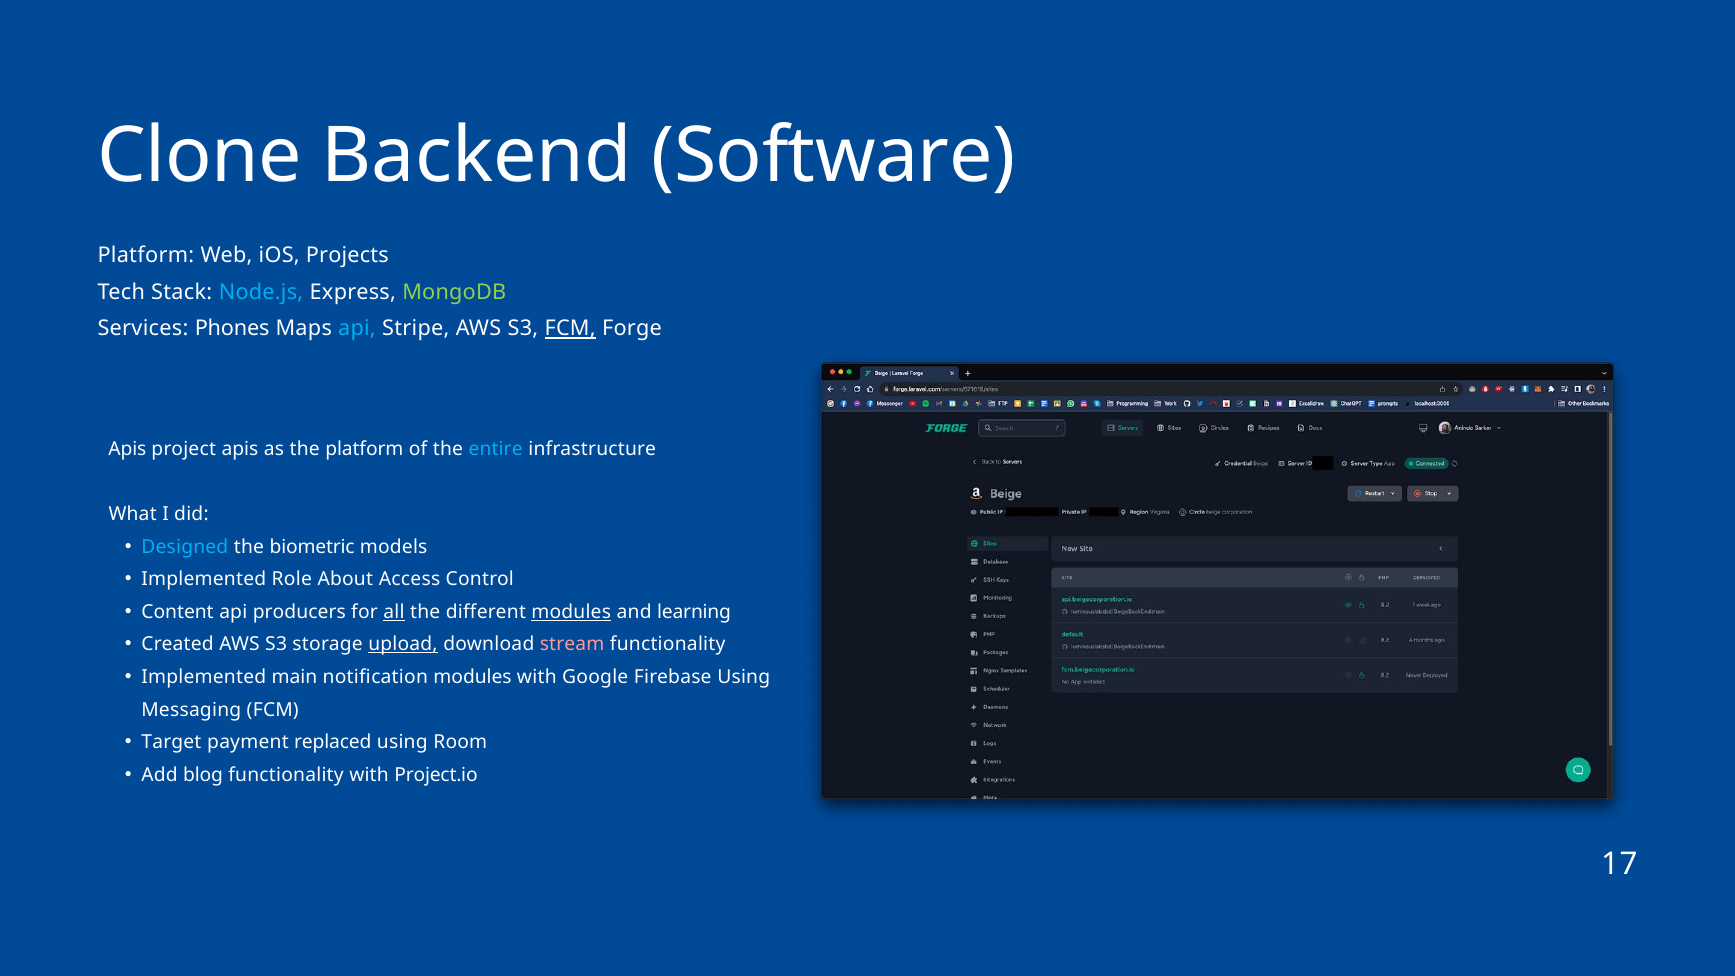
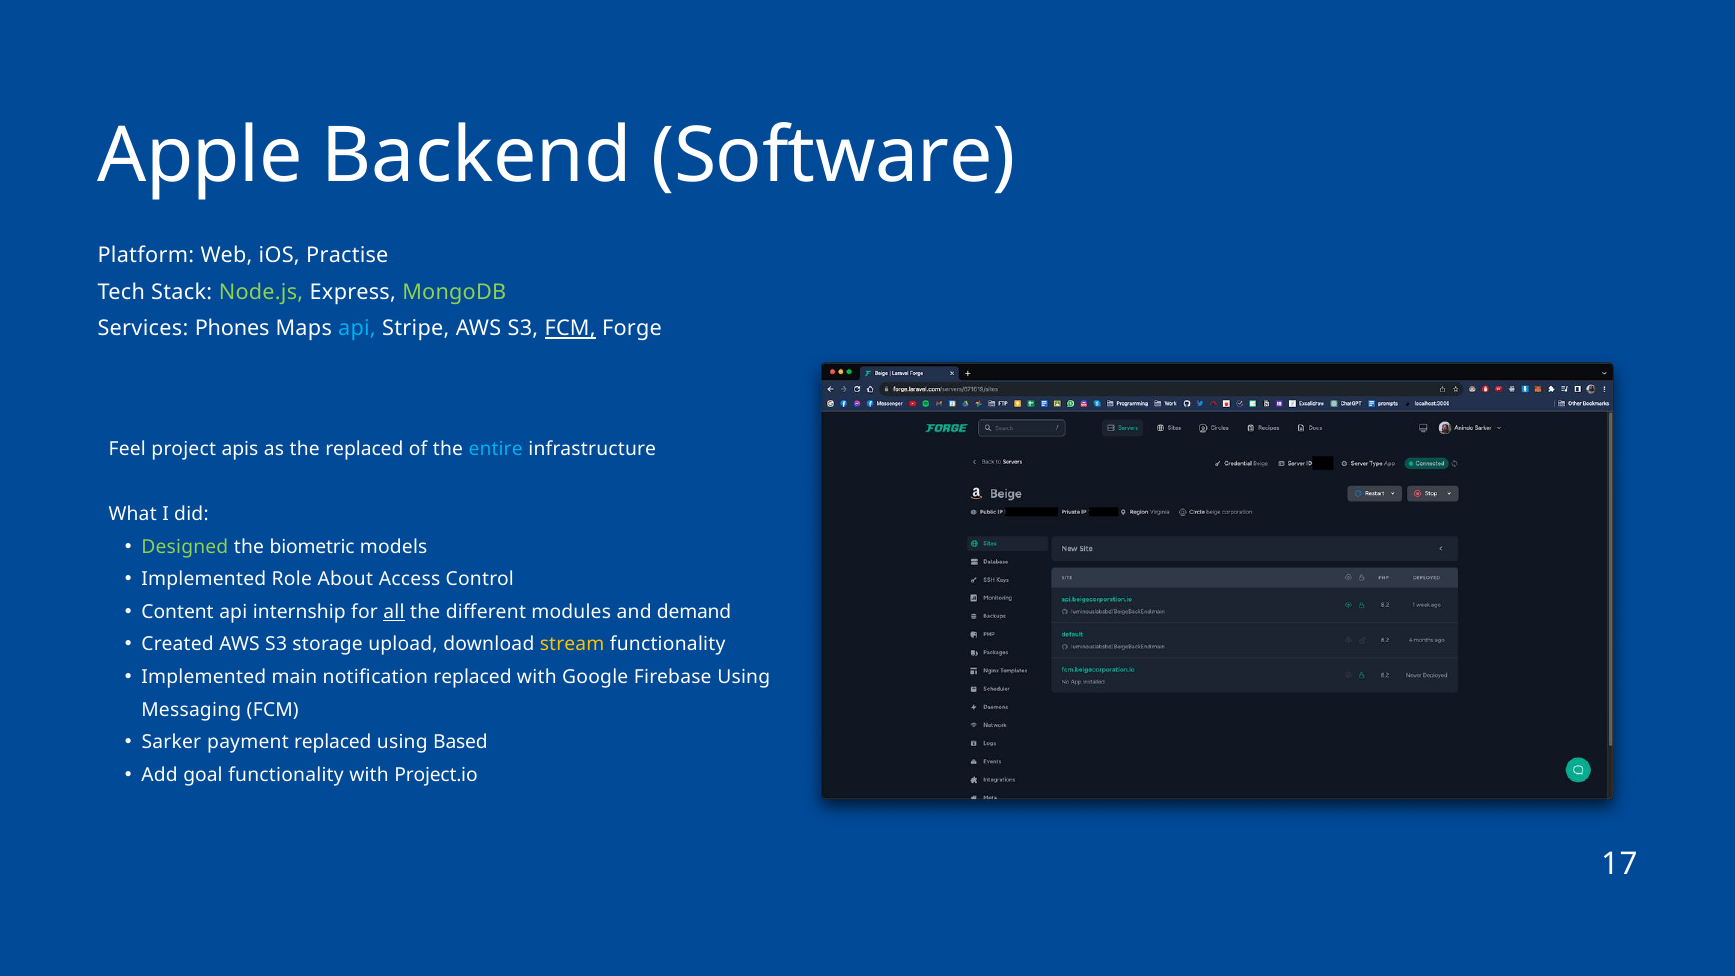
Clone: Clone -> Apple (200, 156)
Projects: Projects -> Practise (347, 255)
Node.js colour: light blue -> light green (261, 292)
Apis: Apis -> Feel (127, 449)
the platform: platform -> replaced (364, 449)
Designed colour: light blue -> light green (185, 547)
producers: producers -> internship (299, 612)
modules underline: present -> none (571, 612)
learning: learning -> demand (694, 612)
upload underline: present -> none (403, 645)
stream colour: pink -> yellow (572, 645)
notification modules: modules -> replaced (473, 677)
Target: Target -> Sarker (171, 742)
Room: Room -> Based (460, 742)
blog: blog -> goal (203, 775)
